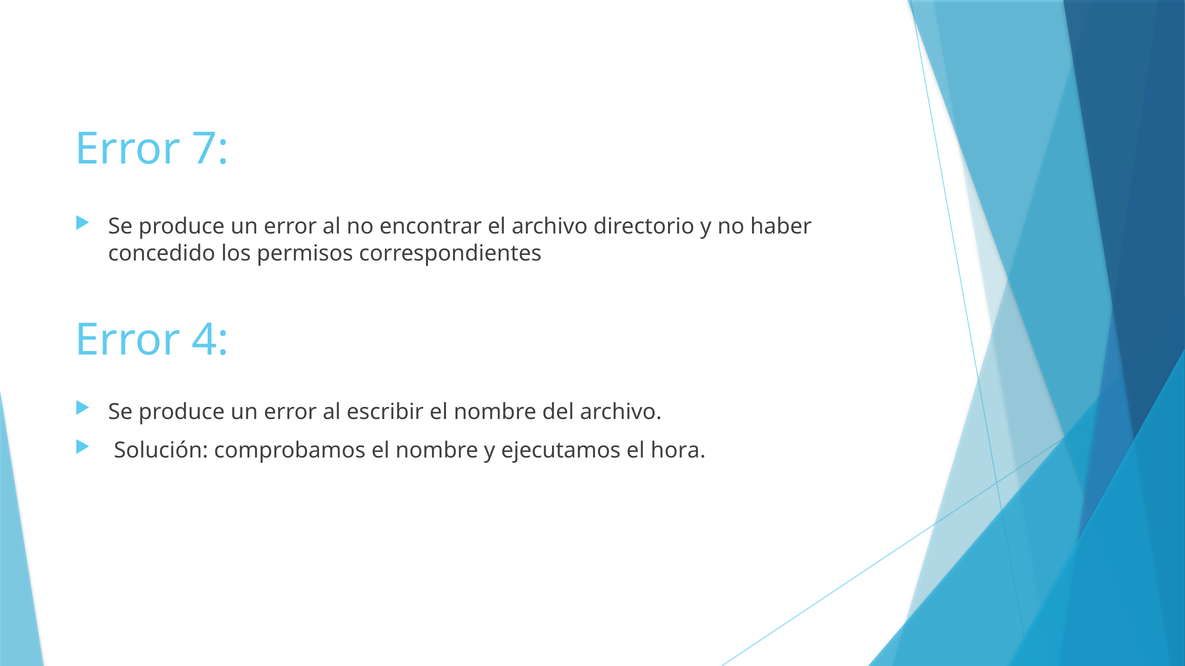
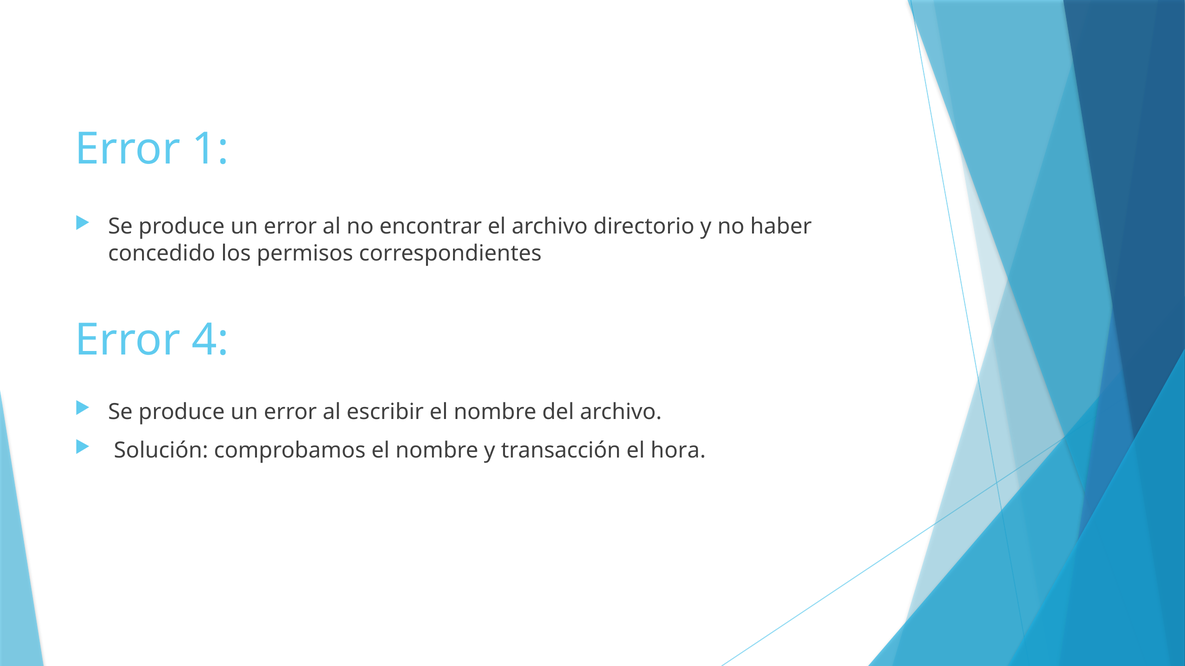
7: 7 -> 1 (210, 149)
ejecutamos: ejecutamos -> transacción (561, 451)
